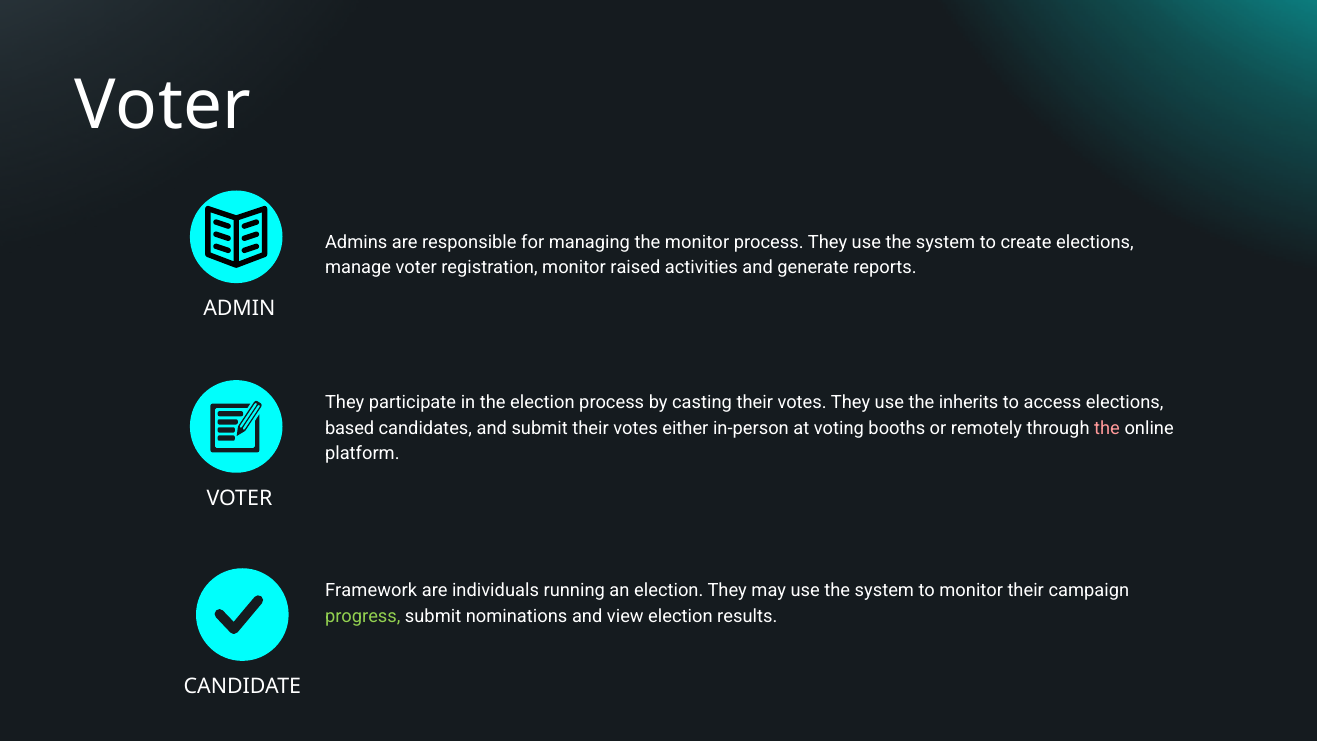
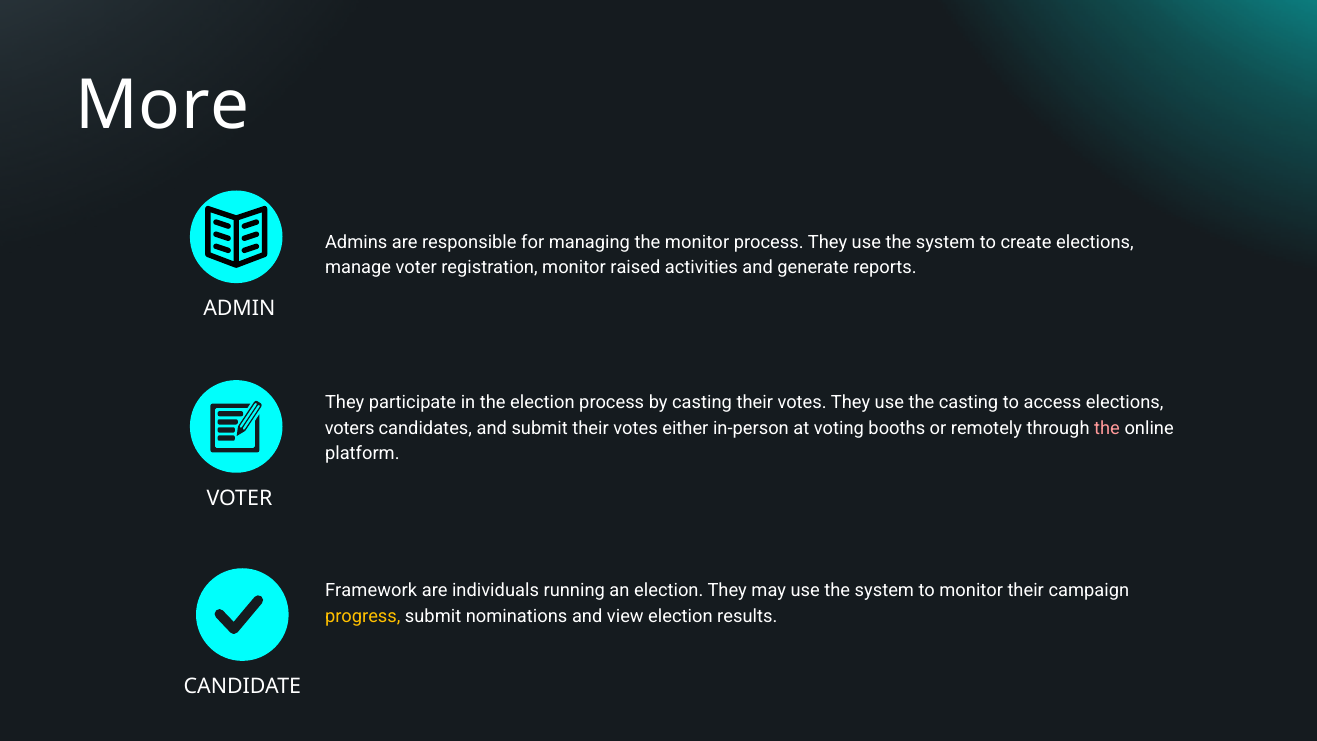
Voter: Voter -> More (162, 105)
the inherits: inherits -> casting (969, 403)
based: based -> voters (350, 428)
progress colour: light green -> yellow (363, 616)
